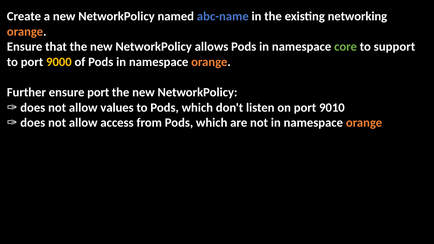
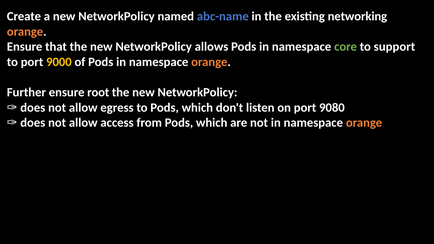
ensure port: port -> root (98, 92)
values: values -> egress (117, 108)
9010: 9010 -> 9080 (332, 108)
